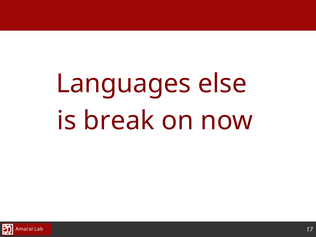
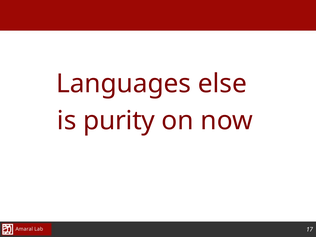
break: break -> purity (119, 121)
